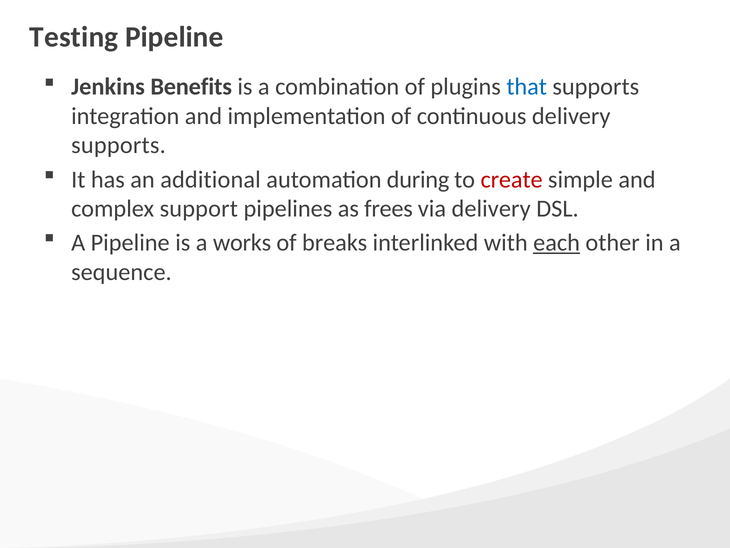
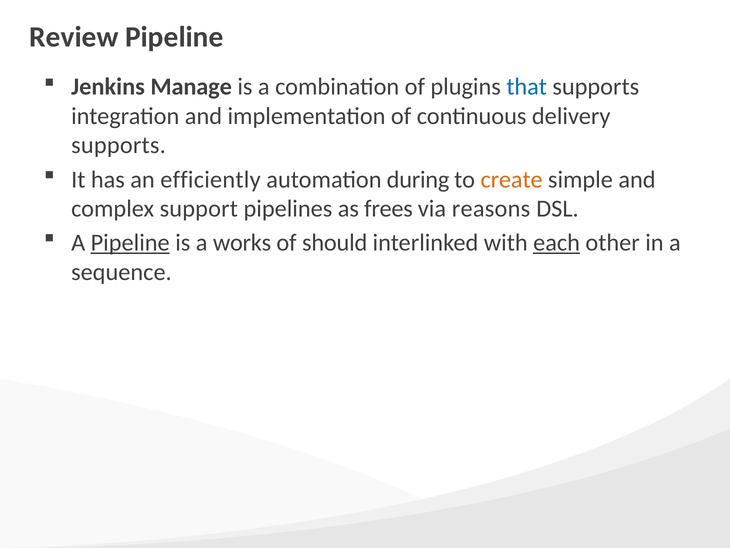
Testing: Testing -> Review (74, 37)
Benefits: Benefits -> Manage (191, 87)
additional: additional -> efficiently (210, 179)
create colour: red -> orange (512, 179)
via delivery: delivery -> reasons (491, 209)
Pipeline underline: none -> present (130, 243)
breaks: breaks -> should (335, 243)
